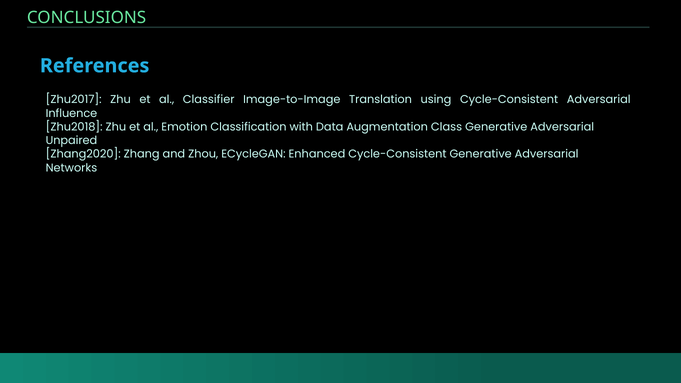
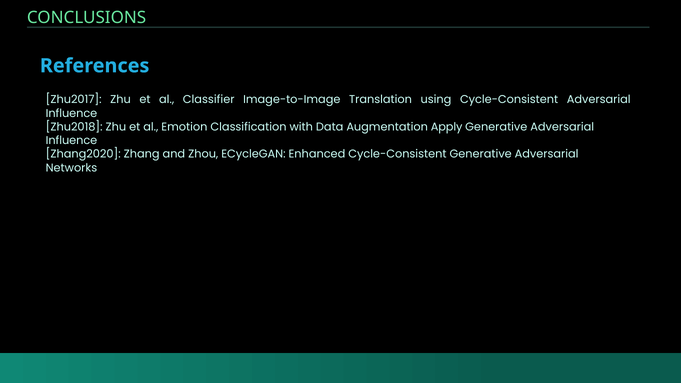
Class: Class -> Apply (447, 127)
Unpaired: Unpaired -> Influence (71, 141)
